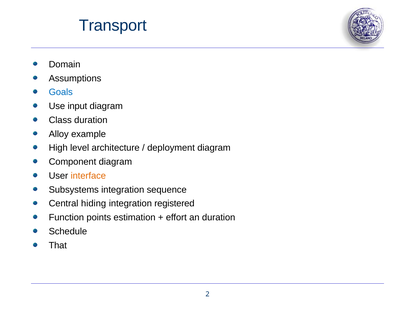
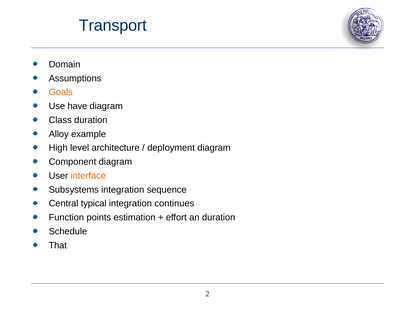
Goals colour: blue -> orange (61, 92)
input: input -> have (77, 106)
hiding: hiding -> typical (94, 204)
registered: registered -> continues (174, 204)
